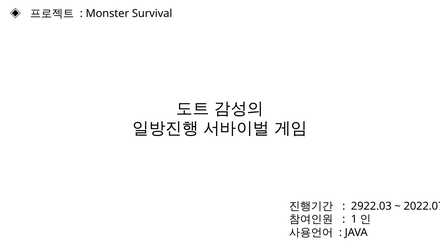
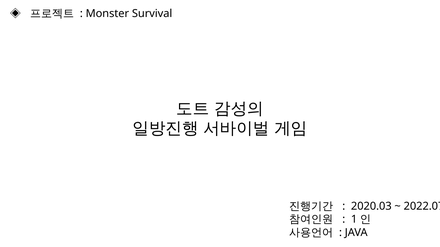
2922.03: 2922.03 -> 2020.03 (371, 206)
